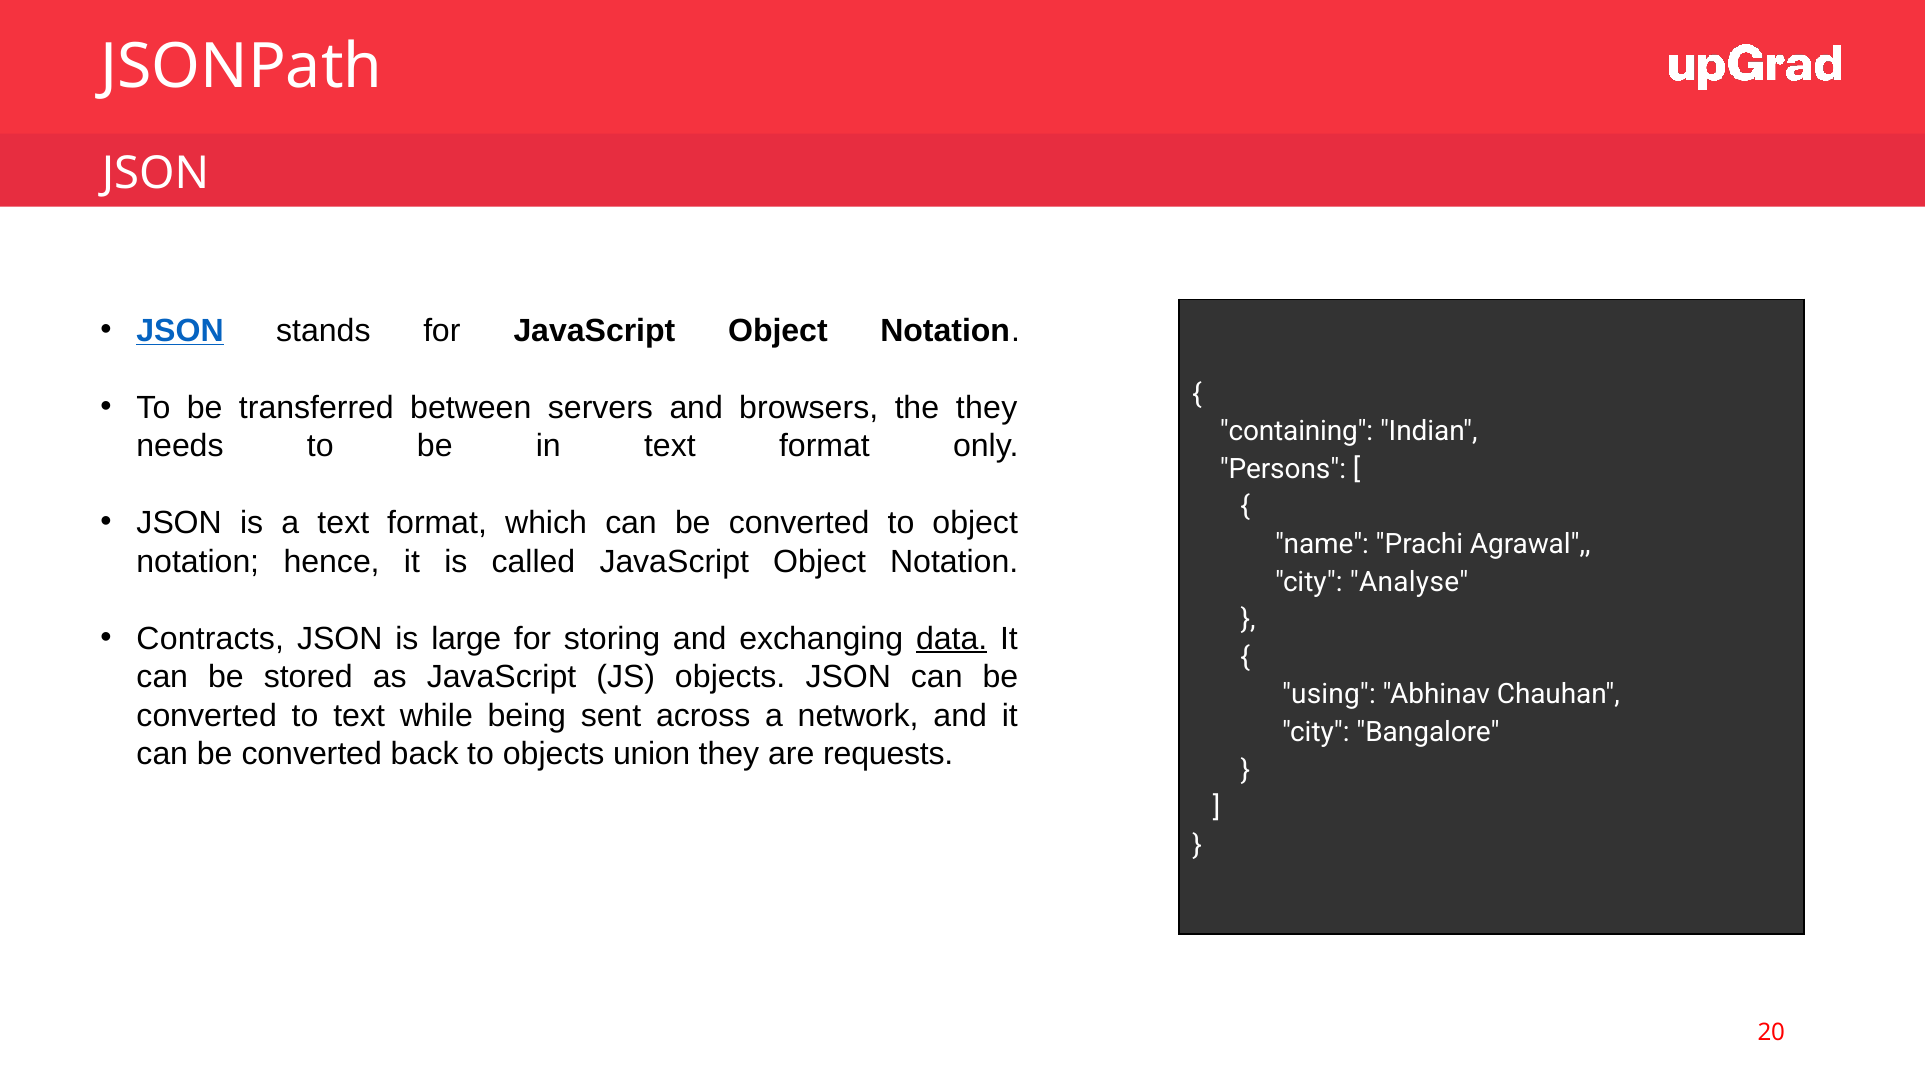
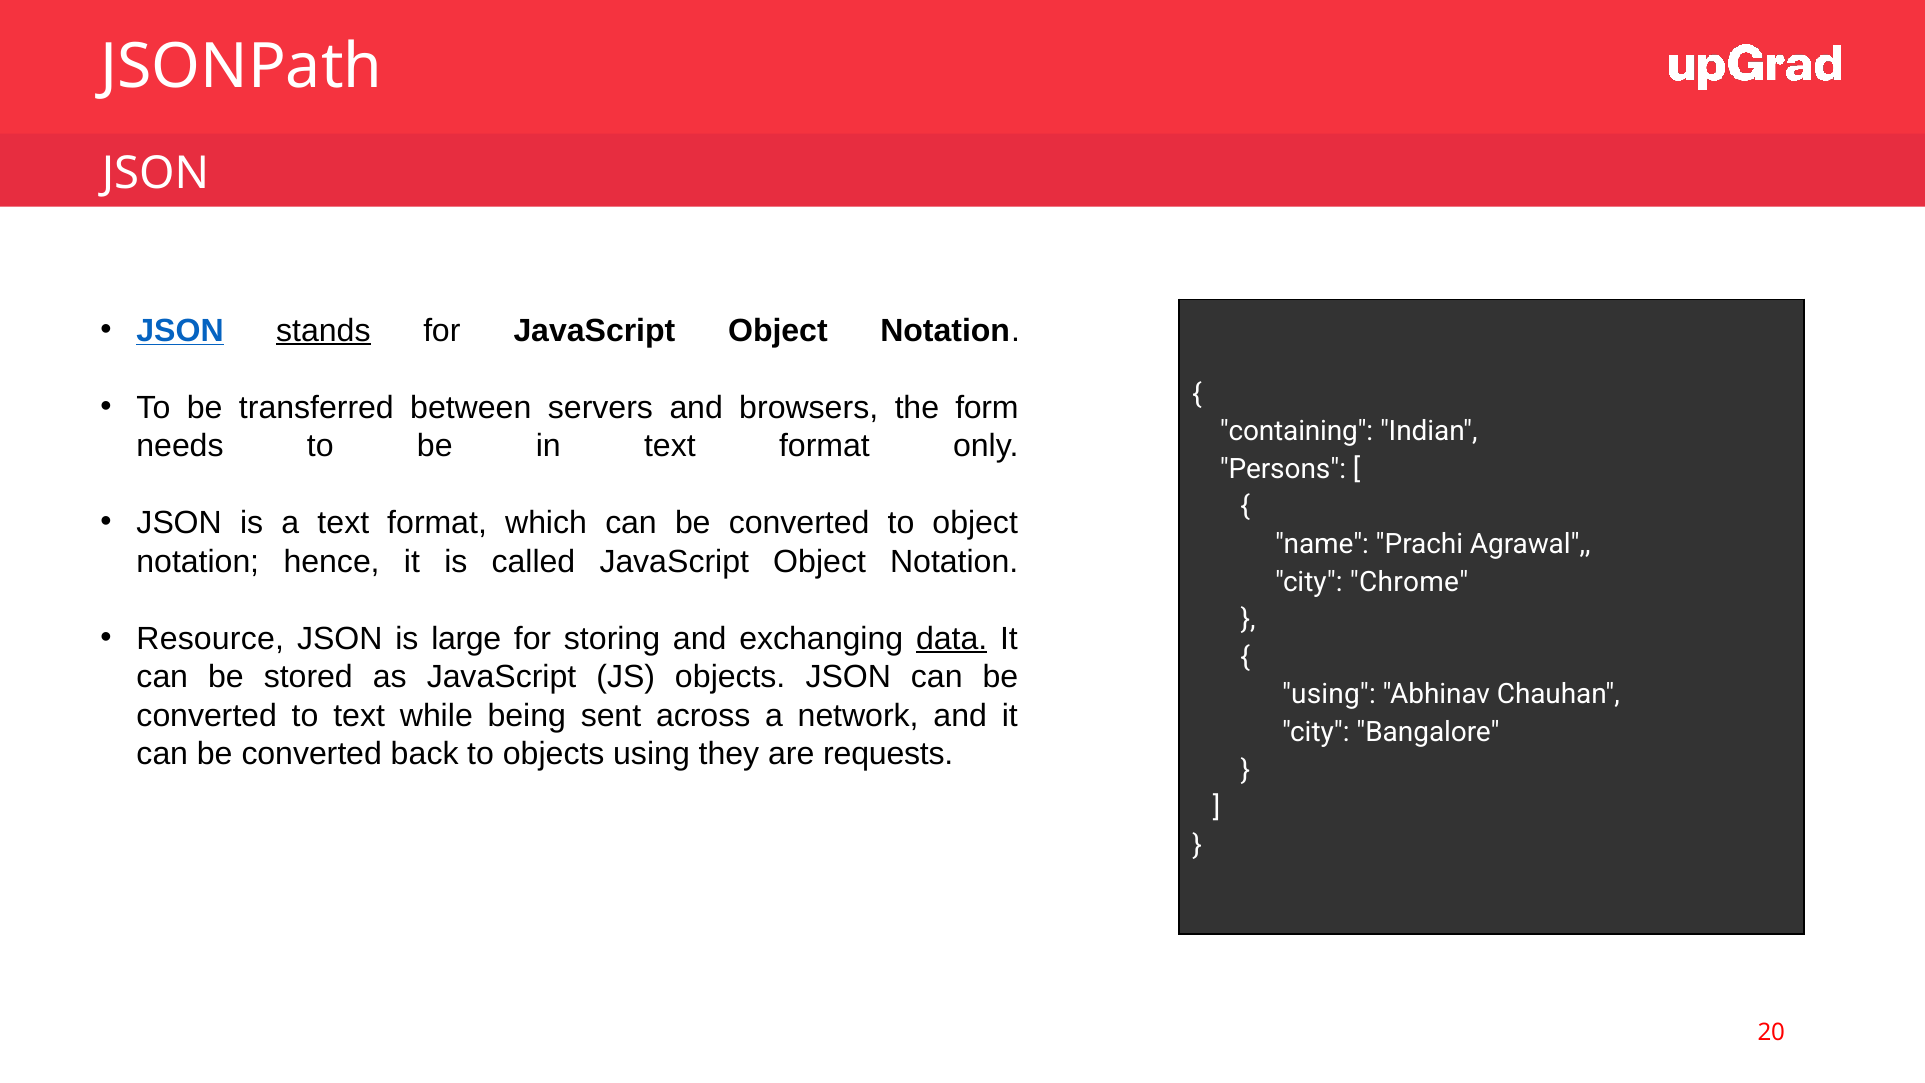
stands underline: none -> present (323, 331)
the they: they -> form (987, 408)
Analyse: Analyse -> Chrome (1409, 582)
Contracts: Contracts -> Resource (210, 639)
objects union: union -> using (651, 754)
